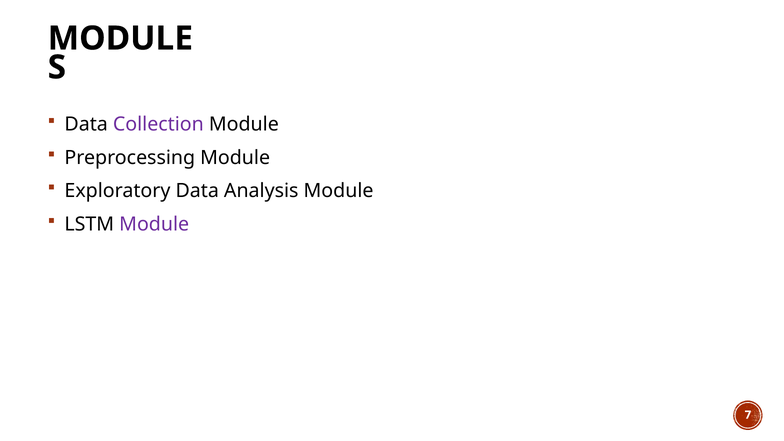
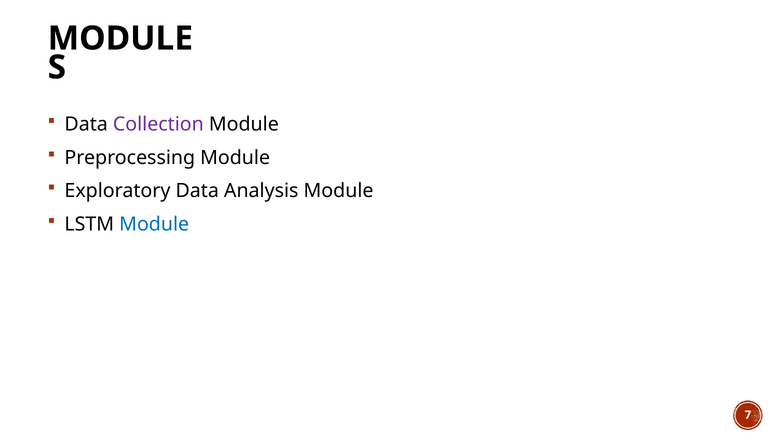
Module colour: purple -> blue (154, 224)
